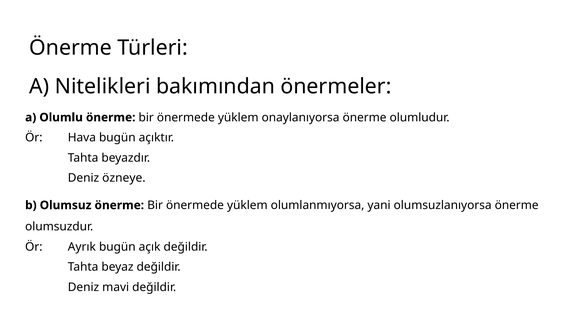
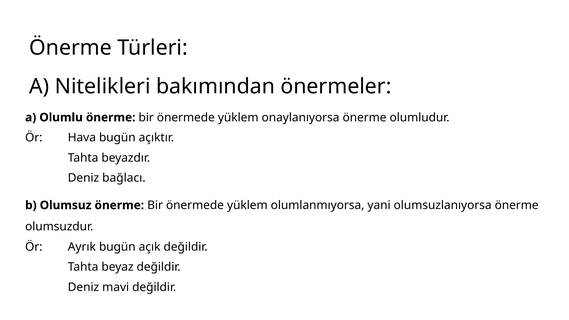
özneye: özneye -> bağlacı (124, 178)
